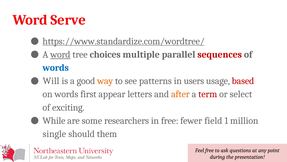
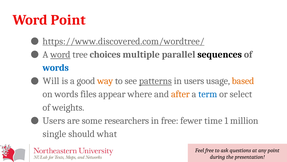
Word Serve: Serve -> Point (68, 20)
https://www.standardize.com/wordtree/: https://www.standardize.com/wordtree/ -> https://www.discovered.com/wordtree/ (123, 41)
sequences colour: red -> black (220, 54)
patterns underline: none -> present (155, 81)
based colour: red -> orange (243, 81)
first: first -> files (88, 94)
letters: letters -> where (140, 94)
term colour: red -> blue (208, 94)
exciting: exciting -> weights (68, 107)
While: While -> Users (54, 120)
field: field -> time (213, 120)
them: them -> what (107, 133)
